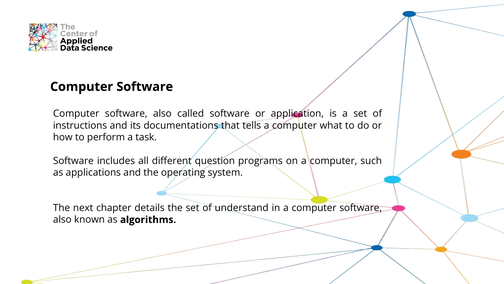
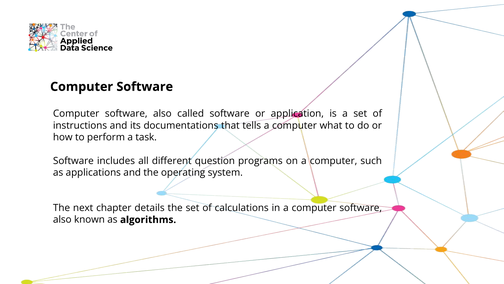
understand: understand -> calculations (242, 208)
